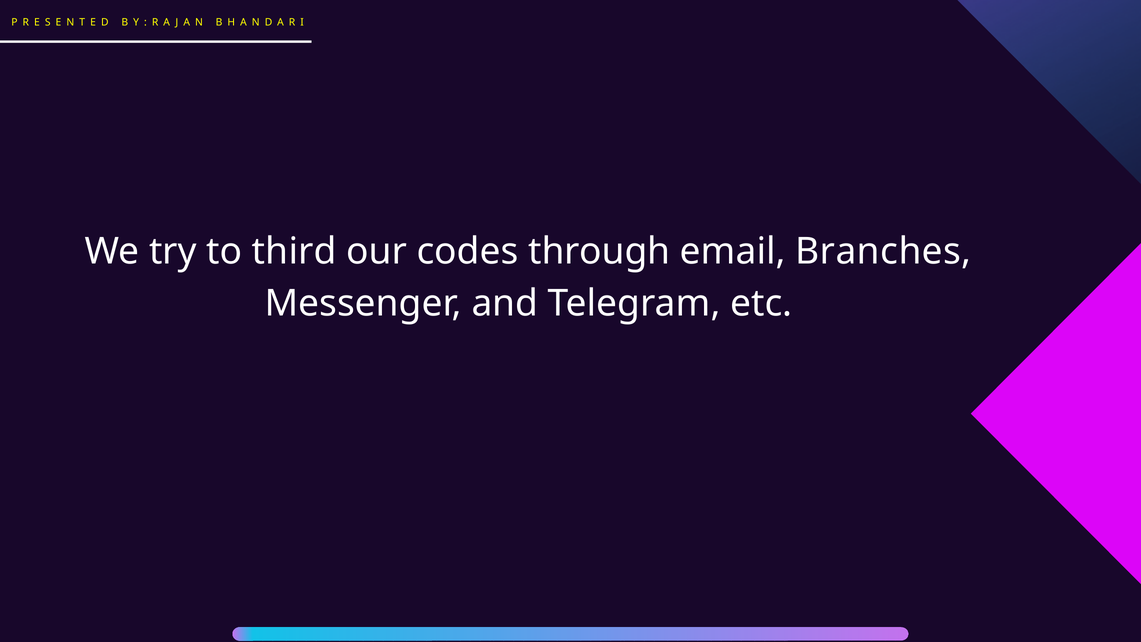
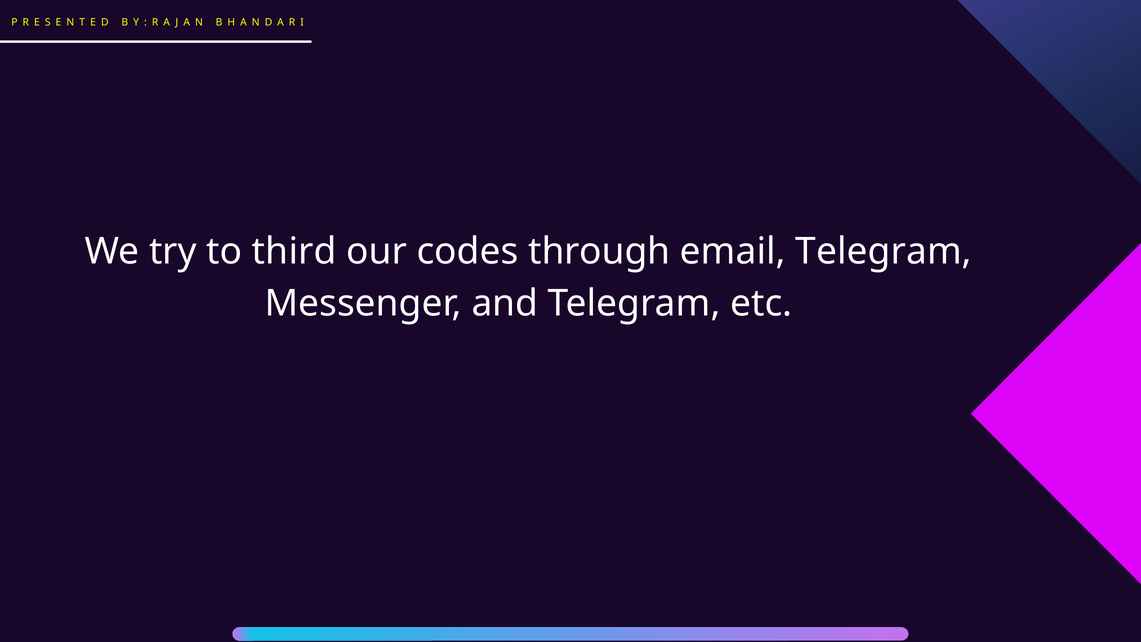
email Branches: Branches -> Telegram (884, 252)
